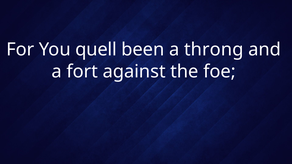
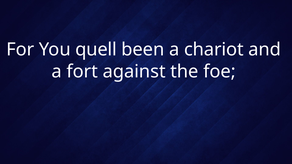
throng: throng -> chariot (214, 50)
